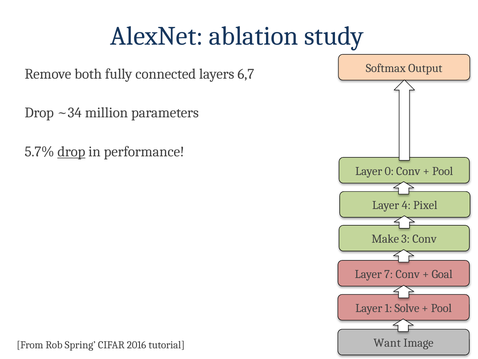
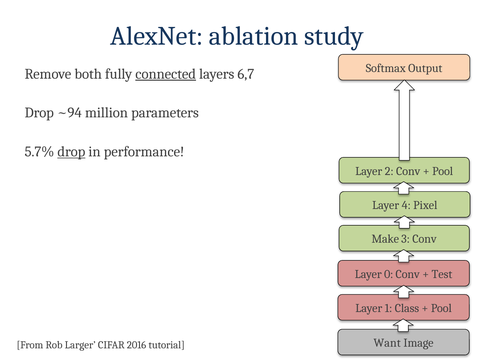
connected underline: none -> present (166, 74)
~34: ~34 -> ~94 (69, 113)
0: 0 -> 2 (389, 171)
7: 7 -> 0 (389, 274)
Goal: Goal -> Test (442, 274)
Solve: Solve -> Class (407, 308)
Spring: Spring -> Larger (80, 345)
